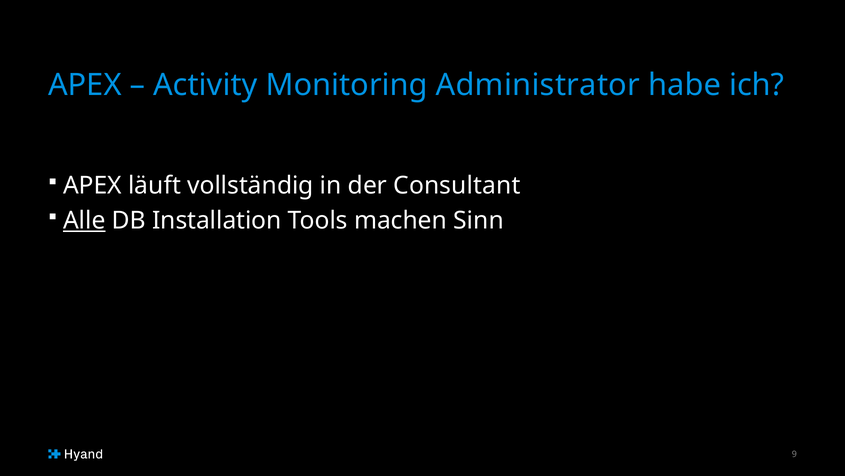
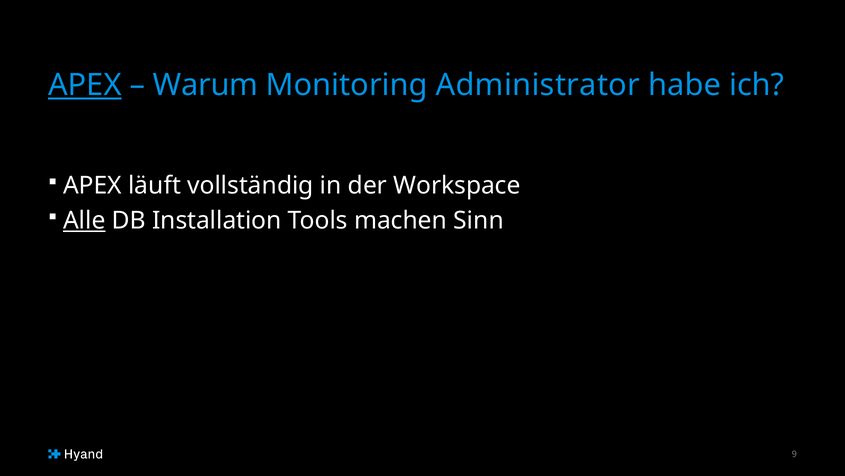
APEX underline: none -> present (85, 85)
Activity: Activity -> Warum (206, 85)
Consultant: Consultant -> Workspace (457, 185)
